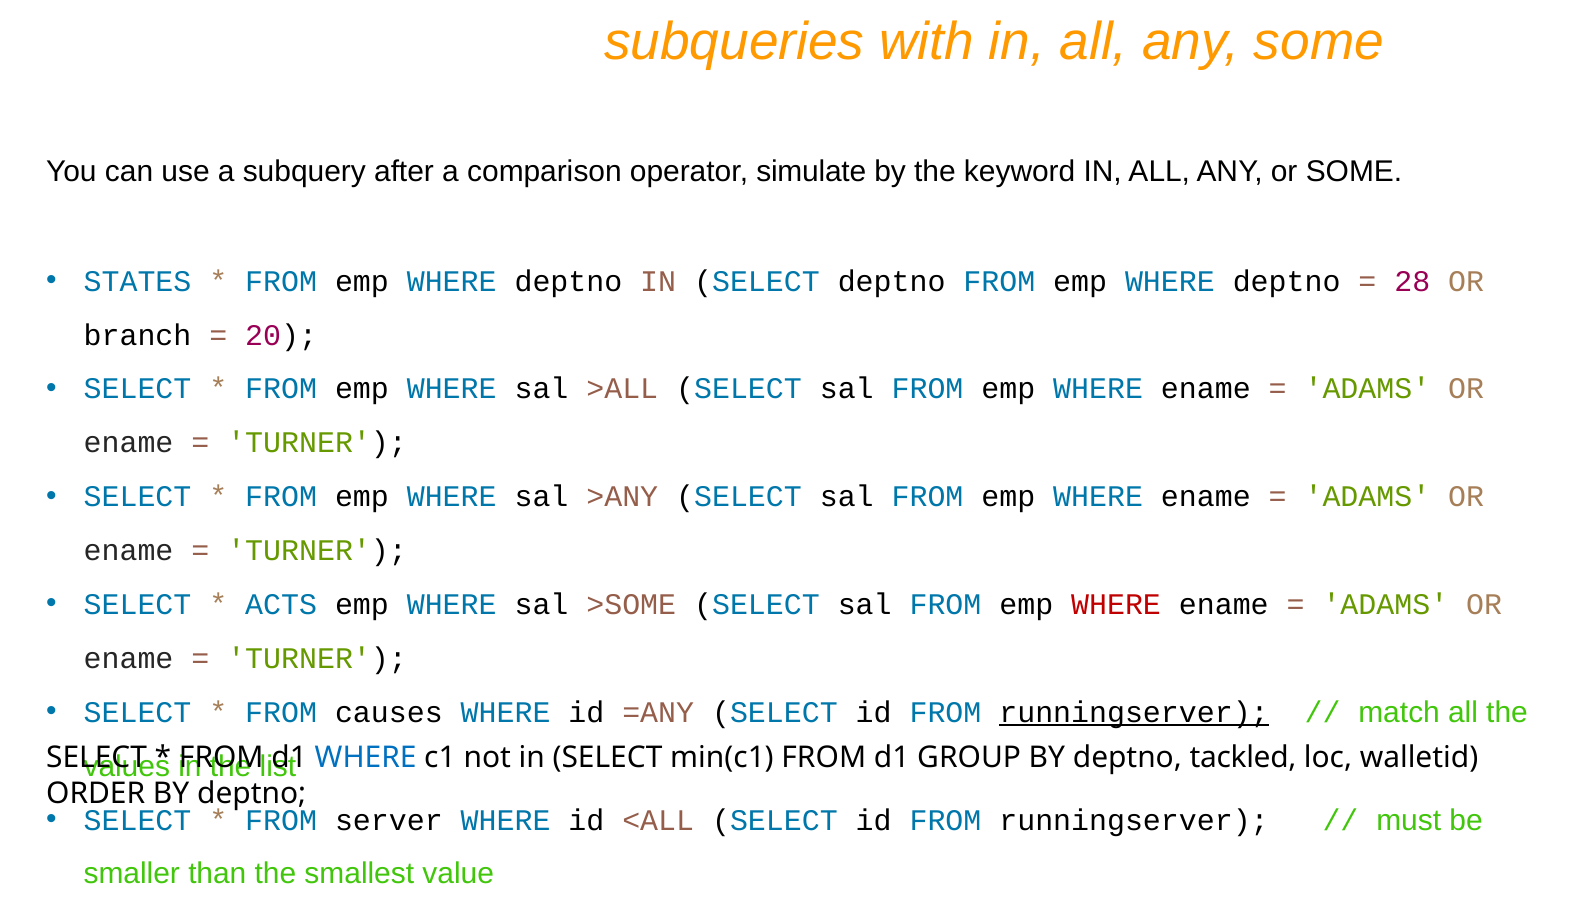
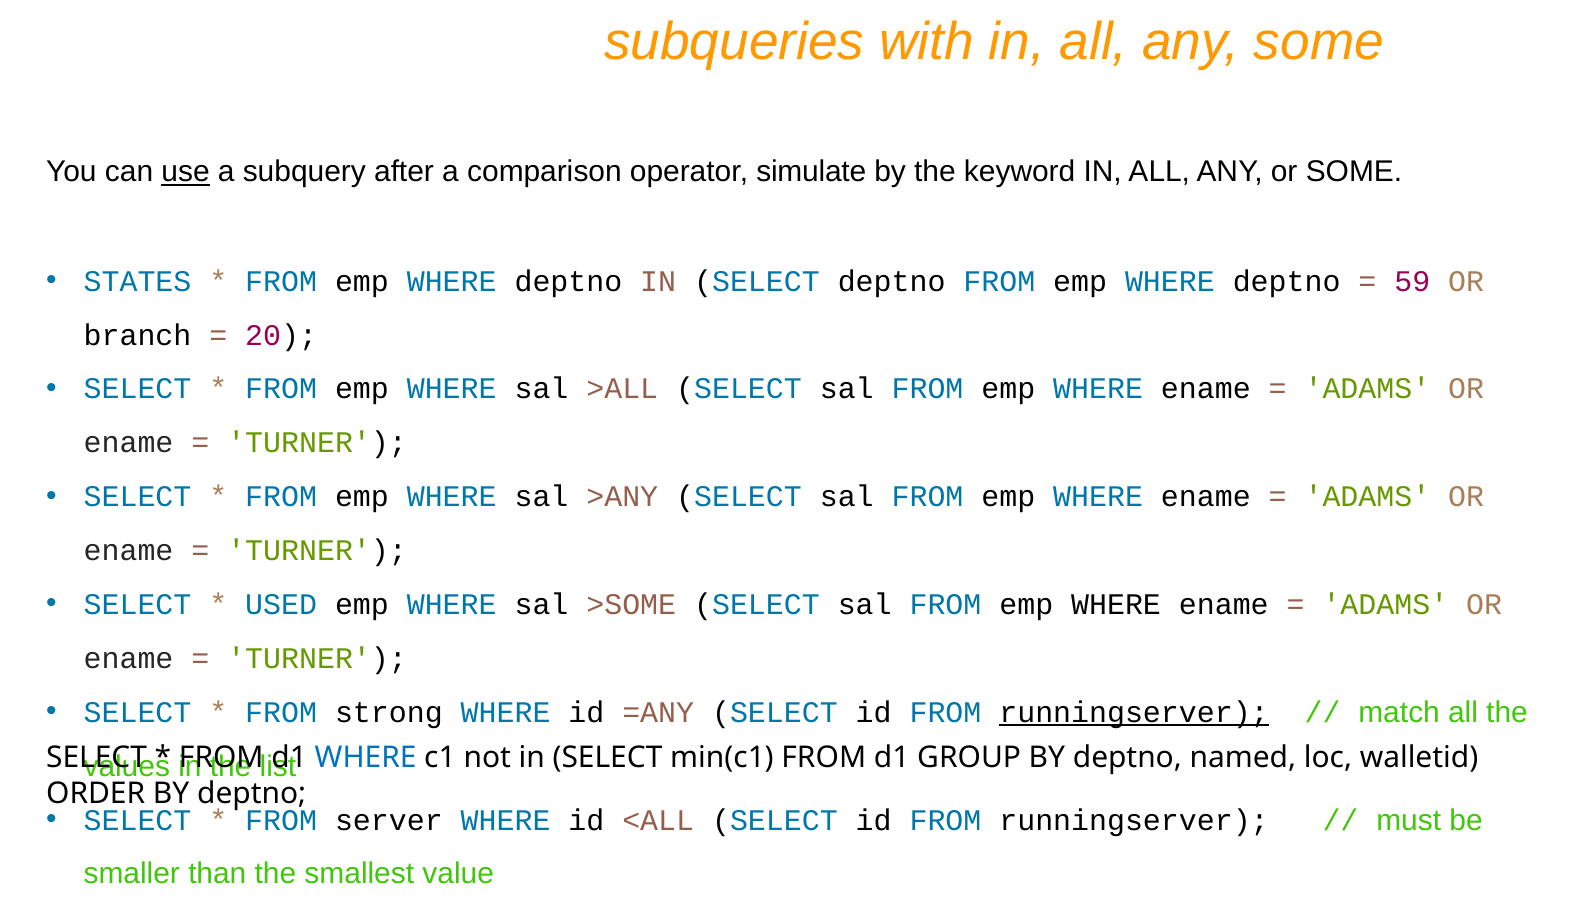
use underline: none -> present (186, 172)
28: 28 -> 59 (1412, 281)
ACTS: ACTS -> USED (281, 604)
WHERE colour: red -> black (1116, 604)
causes: causes -> strong (389, 712)
tackled: tackled -> named (1243, 758)
